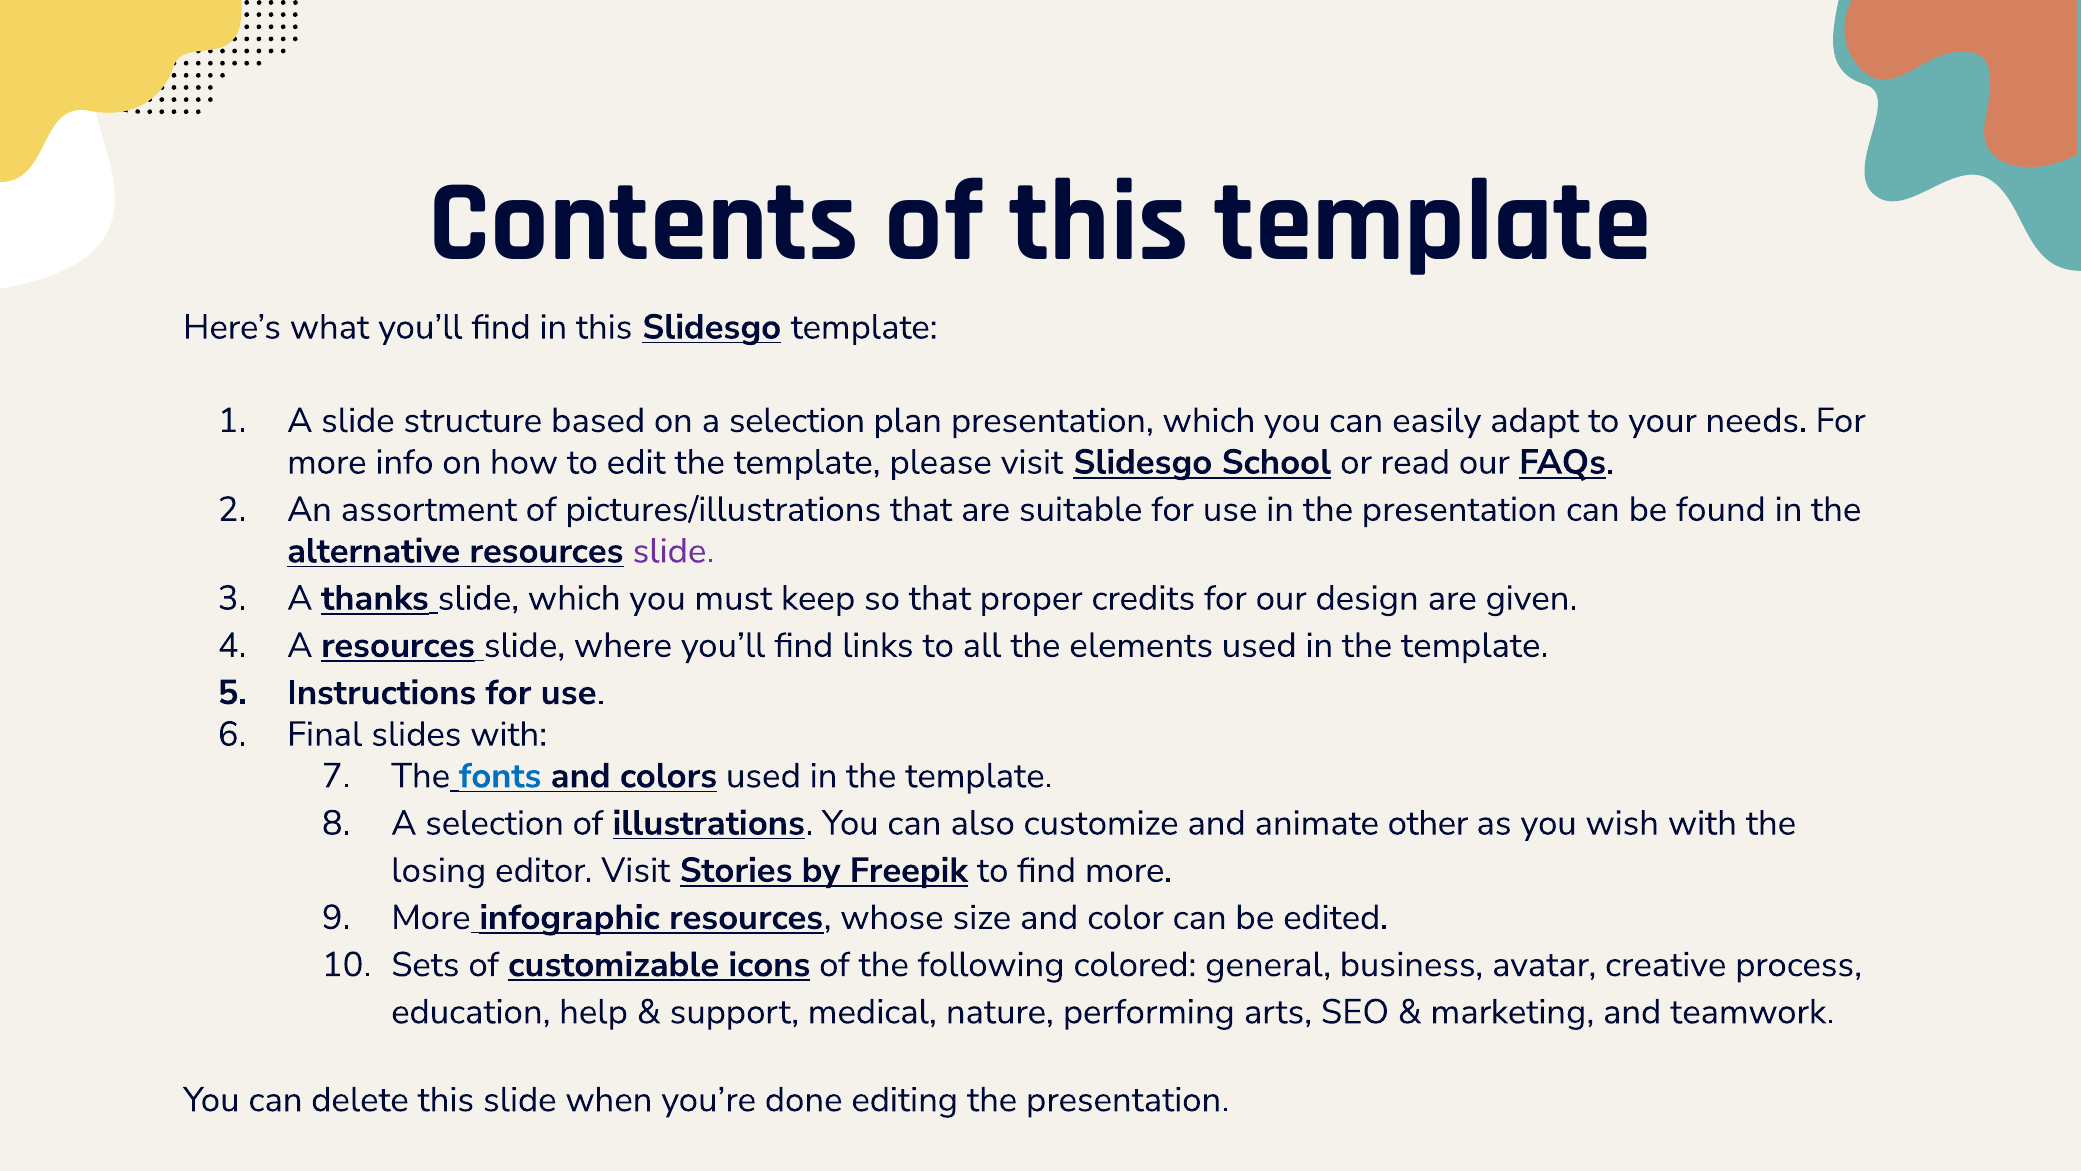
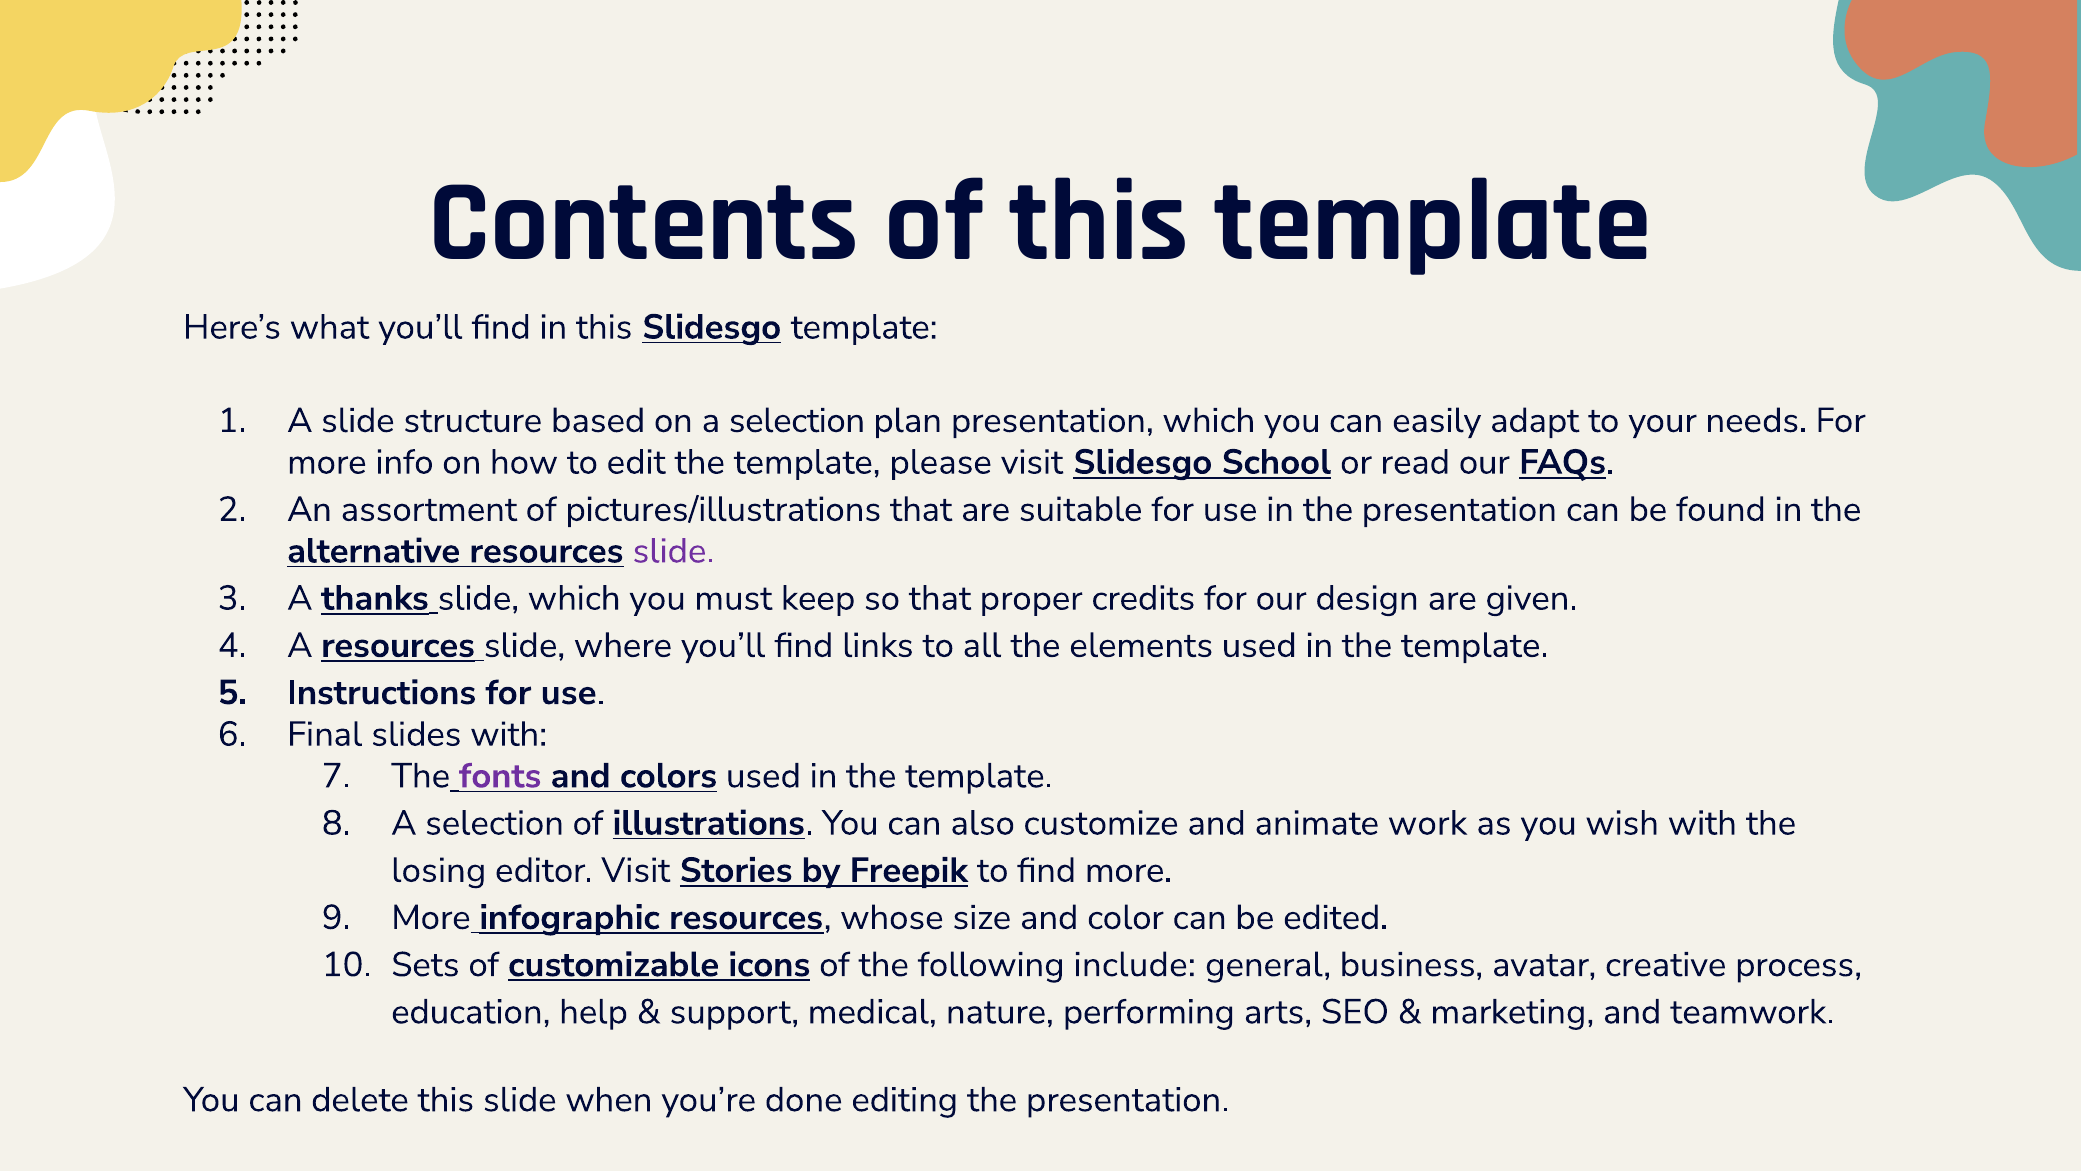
fonts colour: blue -> purple (500, 776)
other: other -> work (1428, 823)
colored: colored -> include (1135, 964)
